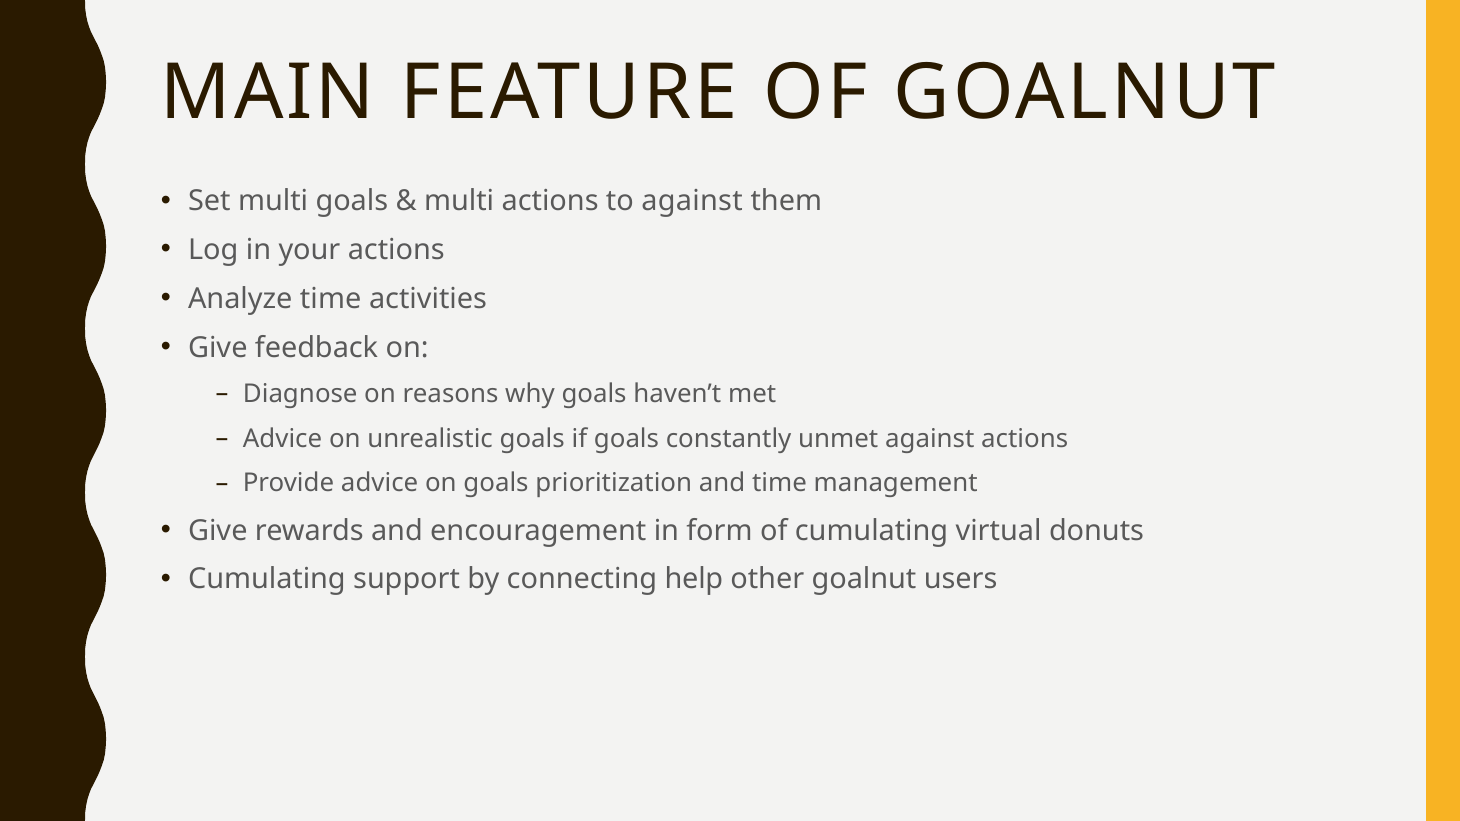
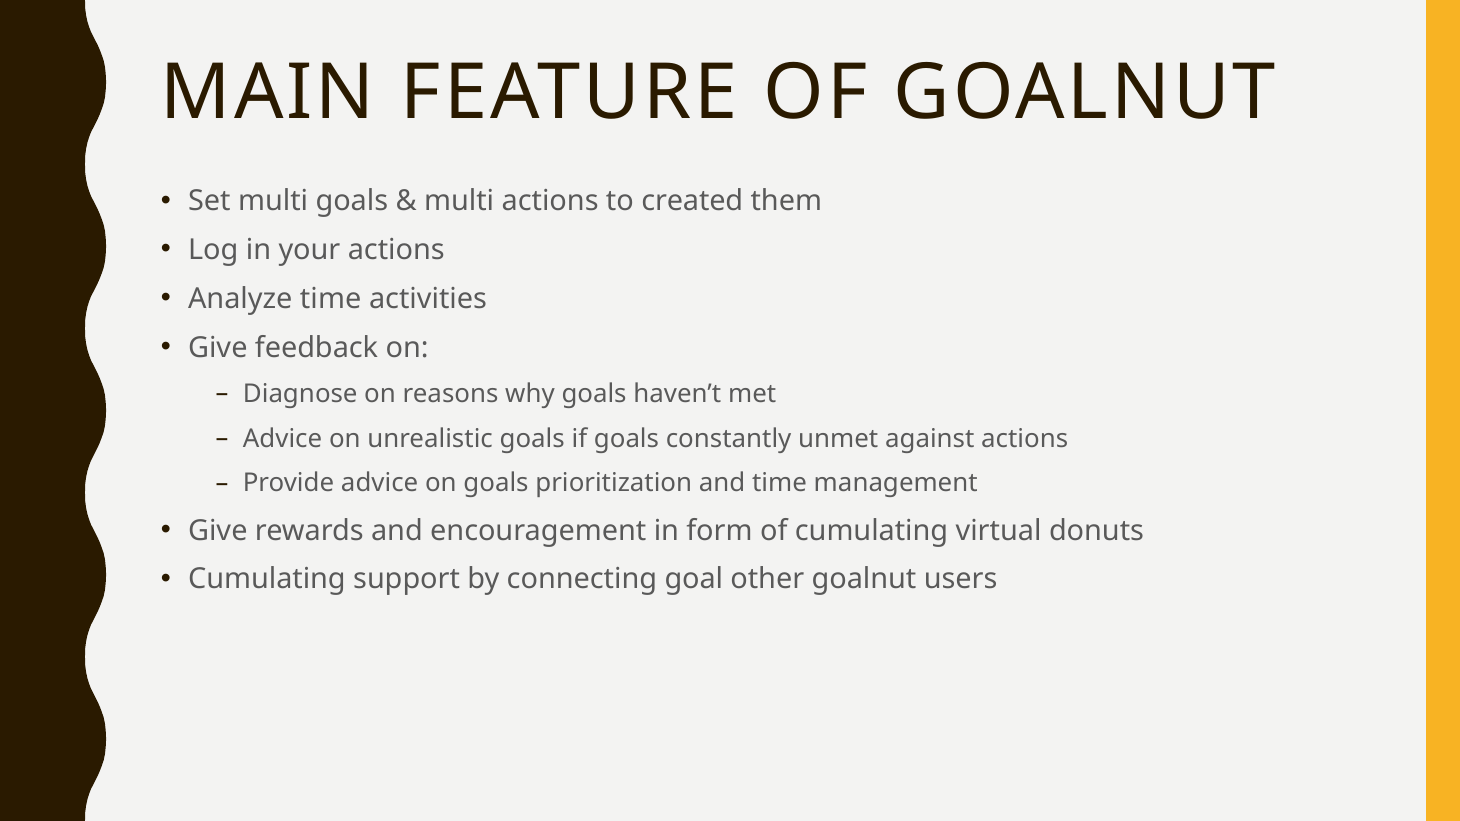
to against: against -> created (692, 201)
help: help -> goal (694, 579)
